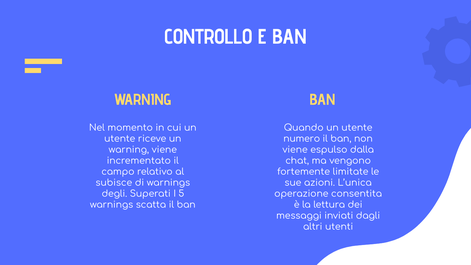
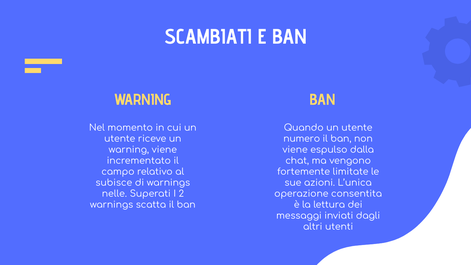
CONTROLLO: CONTROLLO -> SCAMBIATI (208, 37)
degli: degli -> nelle (114, 194)
5: 5 -> 2 (181, 194)
